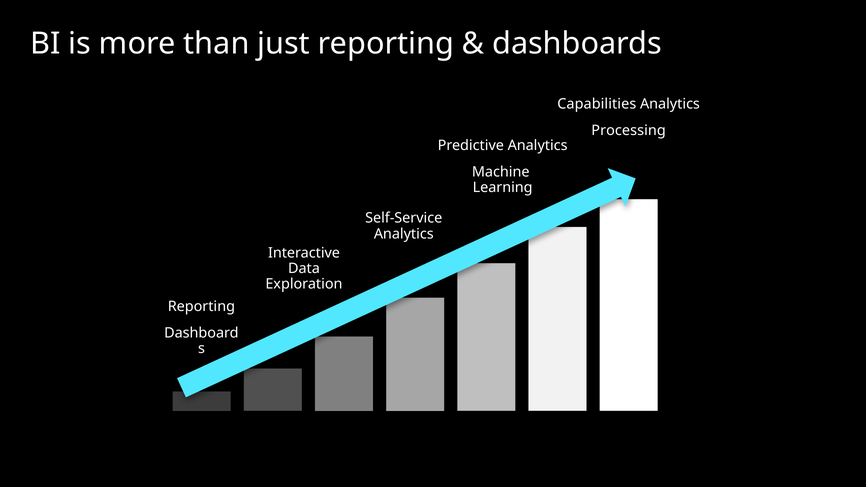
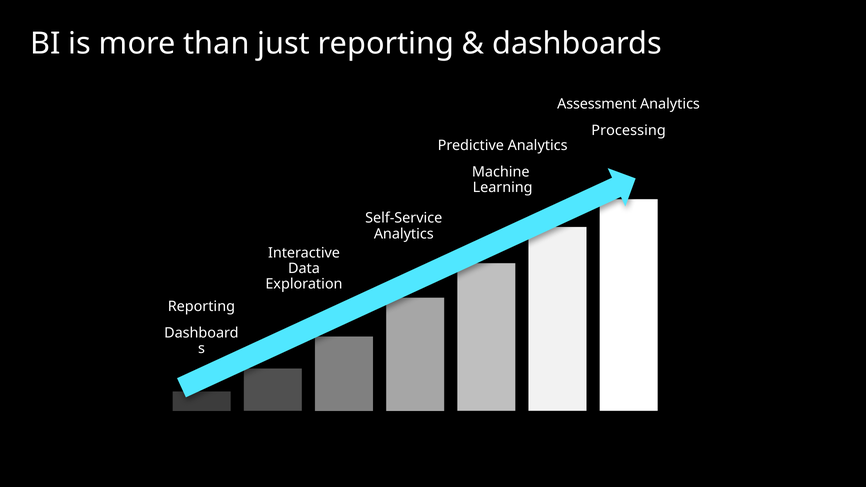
Capabilities: Capabilities -> Assessment (597, 104)
